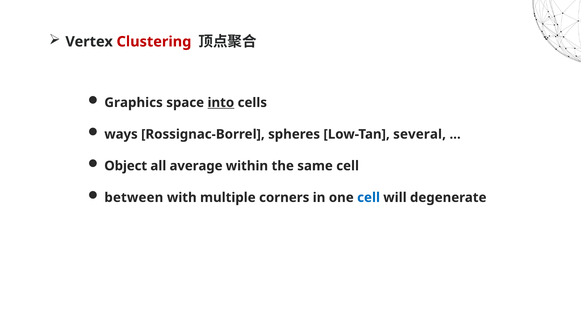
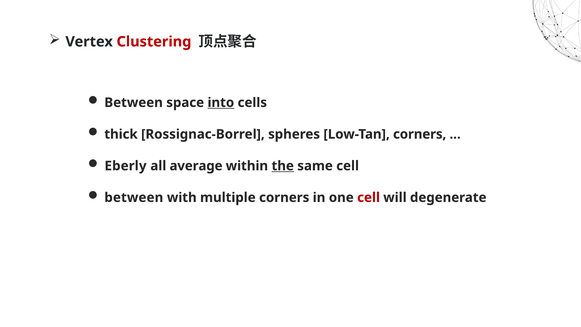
Graphics: Graphics -> Between (134, 103)
ways: ways -> thick (121, 134)
Low-Tan several: several -> corners (420, 134)
Object: Object -> Eberly (126, 166)
the underline: none -> present (283, 166)
cell colour: blue -> red (368, 197)
